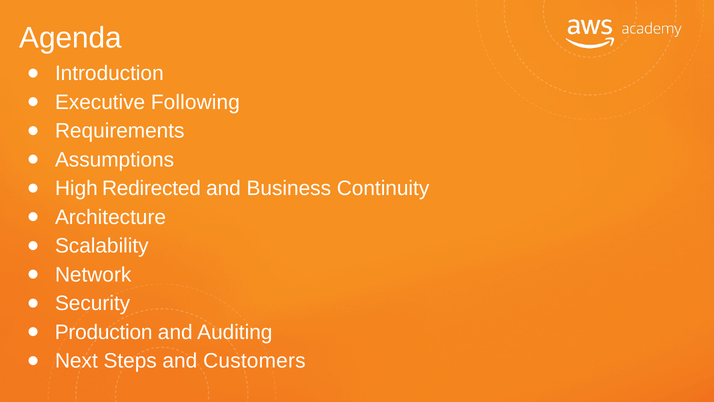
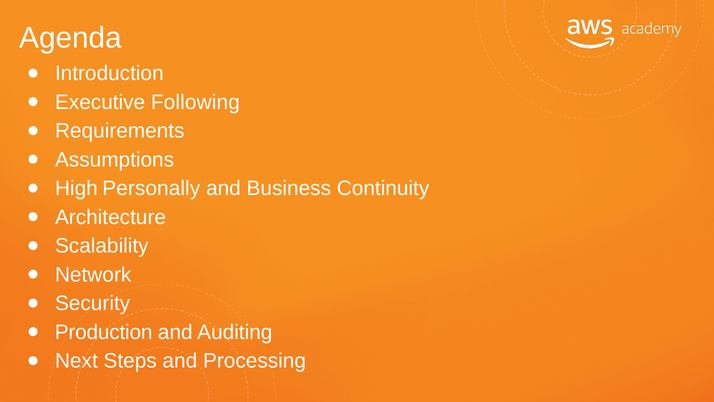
Redirected: Redirected -> Personally (151, 188)
Customers: Customers -> Processing (255, 361)
